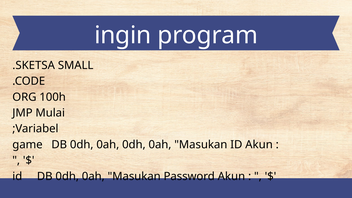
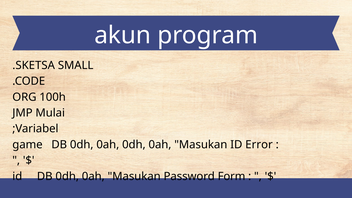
ingin: ingin -> akun (123, 35)
ID Akun: Akun -> Error (259, 145)
Password Akun: Akun -> Form (232, 176)
